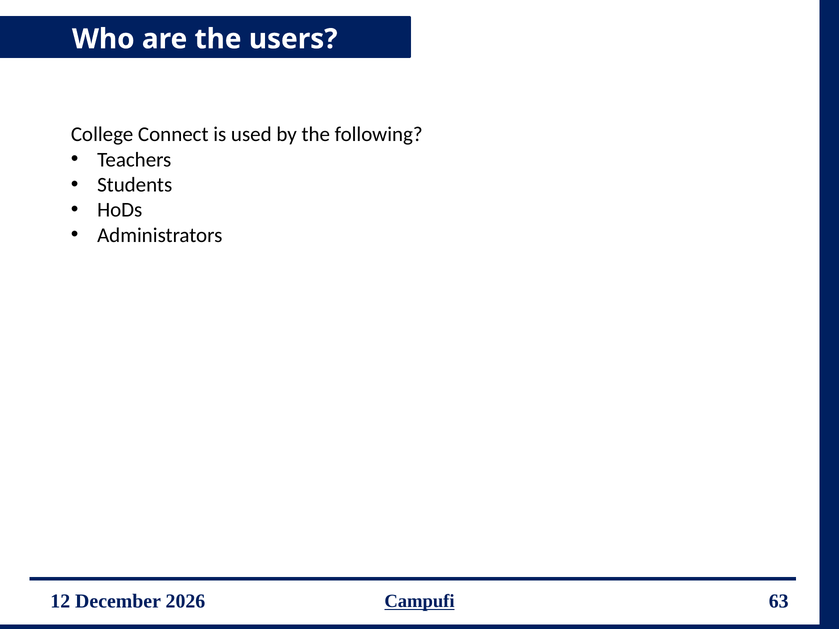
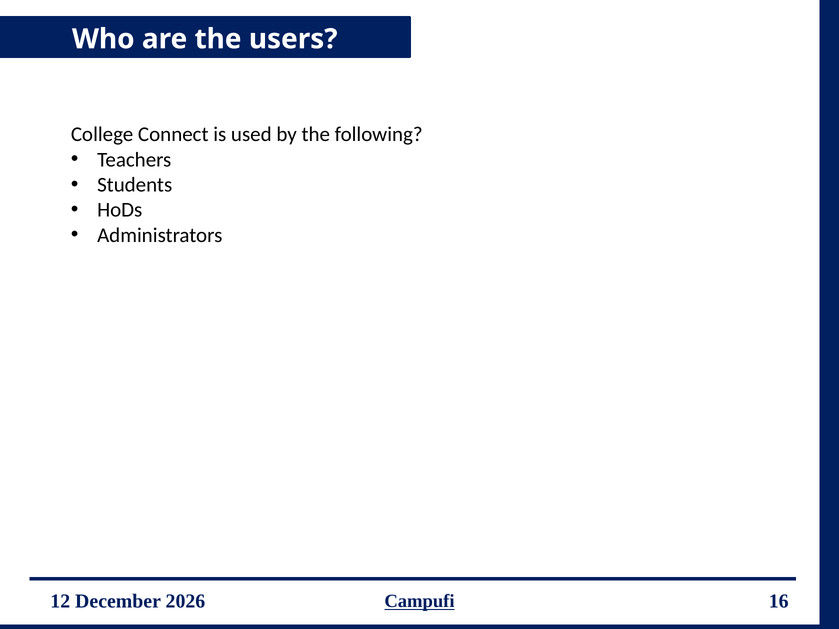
63: 63 -> 16 (779, 601)
